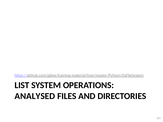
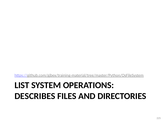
ANALYSED: ANALYSED -> DESCRIBES (35, 96)
